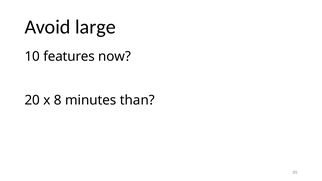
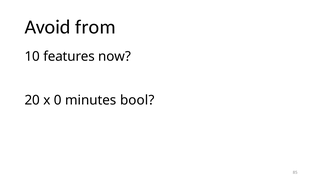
large: large -> from (95, 27)
8: 8 -> 0 (58, 100)
than: than -> bool (137, 100)
